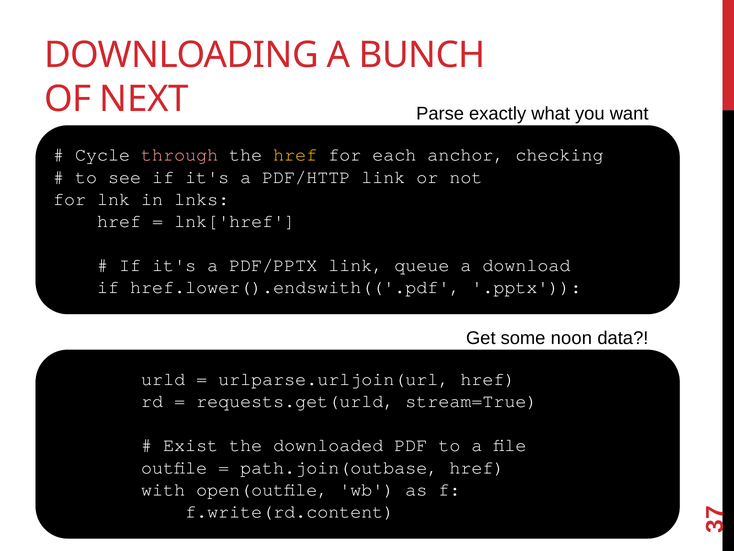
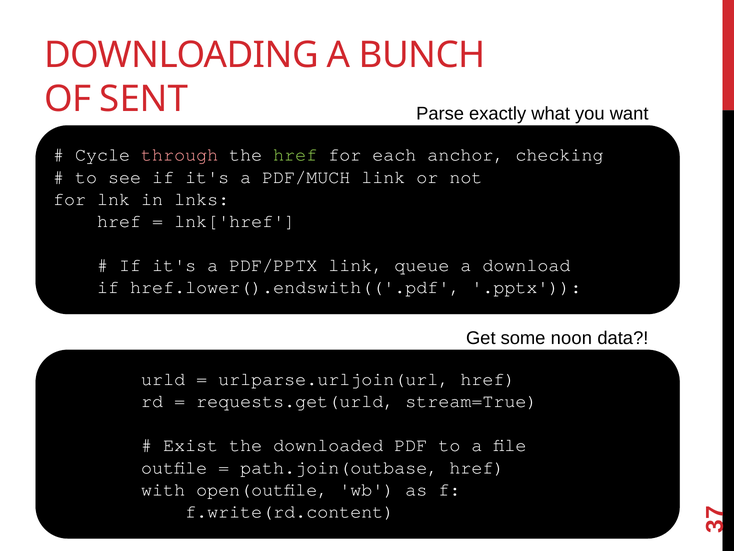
NEXT: NEXT -> SENT (144, 99)
href colour: yellow -> light green (295, 155)
PDF/HTTP: PDF/HTTP -> PDF/MUCH (306, 177)
